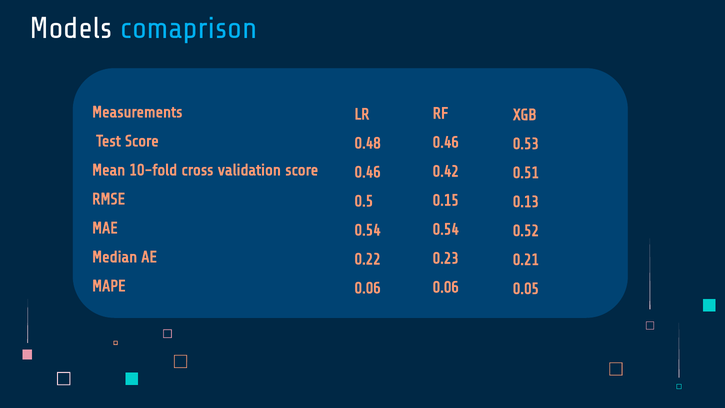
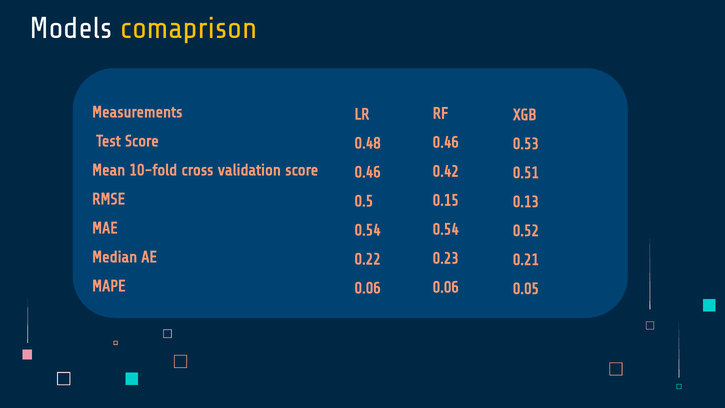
comaprison colour: light blue -> yellow (189, 28)
